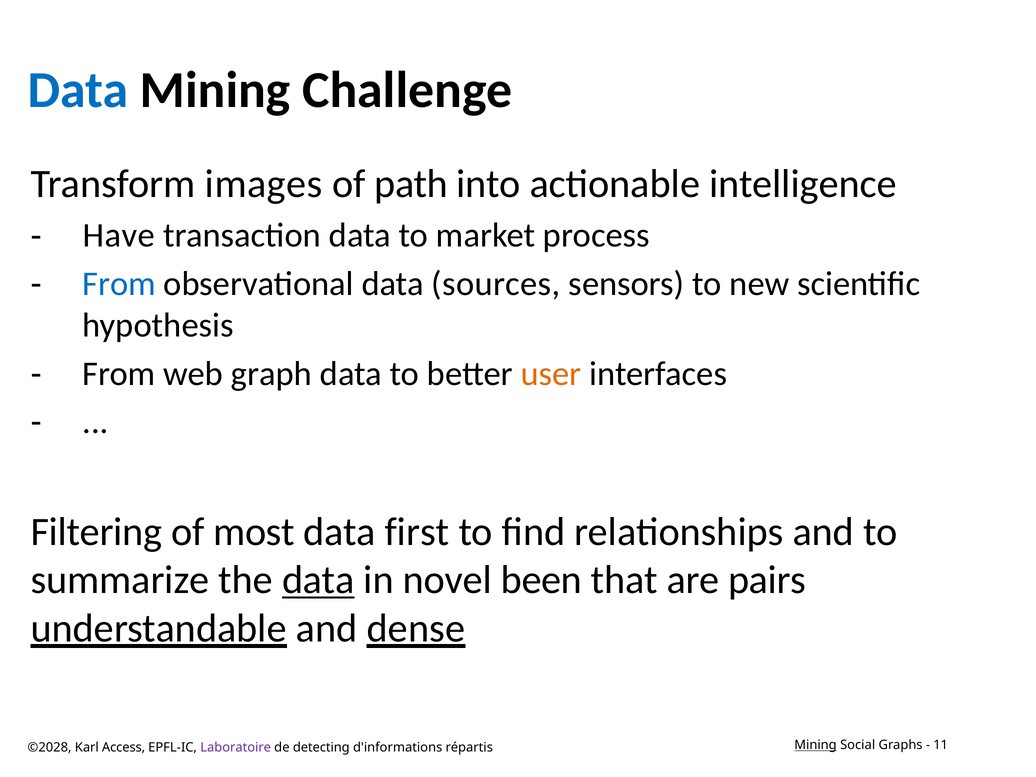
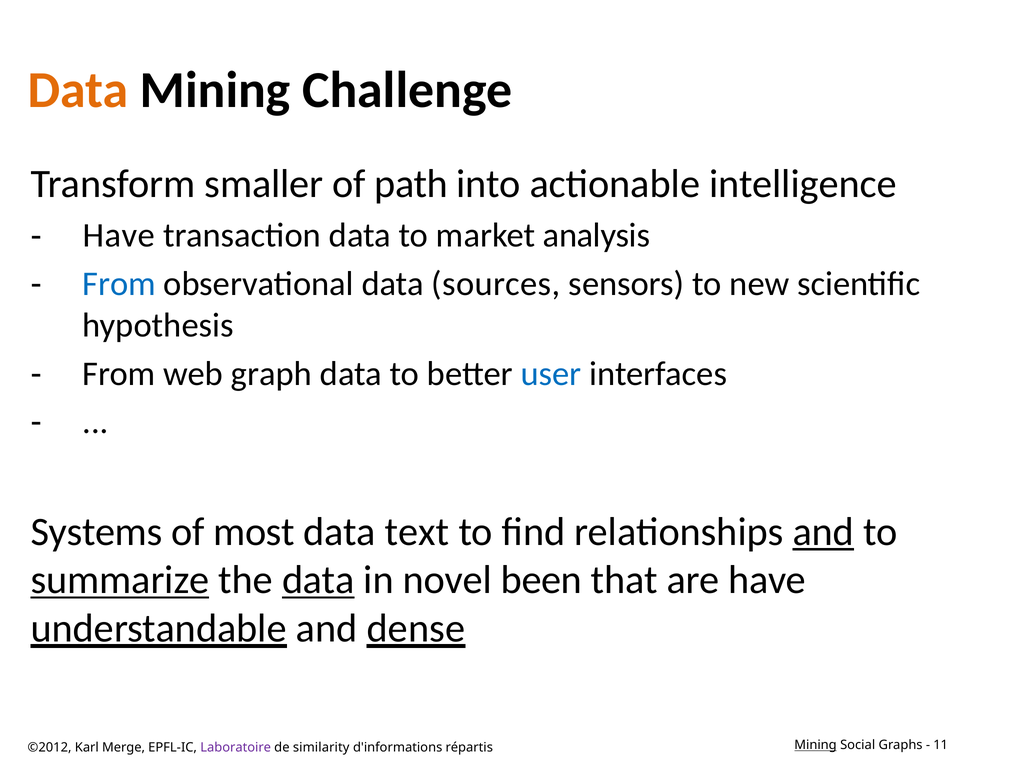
Data colour: blue -> orange (78, 90)
images: images -> smaller (264, 184)
process: process -> analysis (596, 236)
user colour: orange -> blue (551, 374)
Filtering: Filtering -> Systems (97, 532)
first: first -> text (417, 532)
and underline: none -> present (823, 532)
summarize underline: none -> present (120, 580)
are pairs: pairs -> have (767, 580)
©2028: ©2028 -> ©2012 (50, 748)
Access: Access -> Merge (124, 748)
detecting: detecting -> similarity (321, 748)
